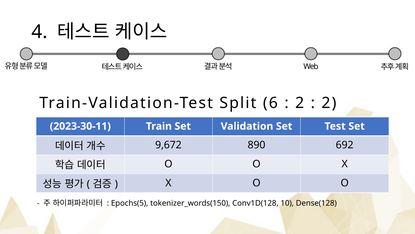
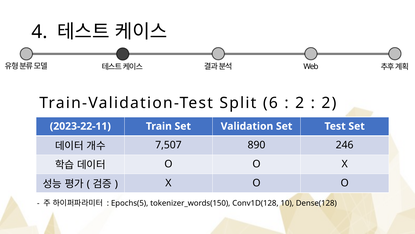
2023-30-11: 2023-30-11 -> 2023-22-11 (80, 126)
9,672: 9,672 -> 7,507 (168, 145)
692: 692 -> 246 (345, 145)
